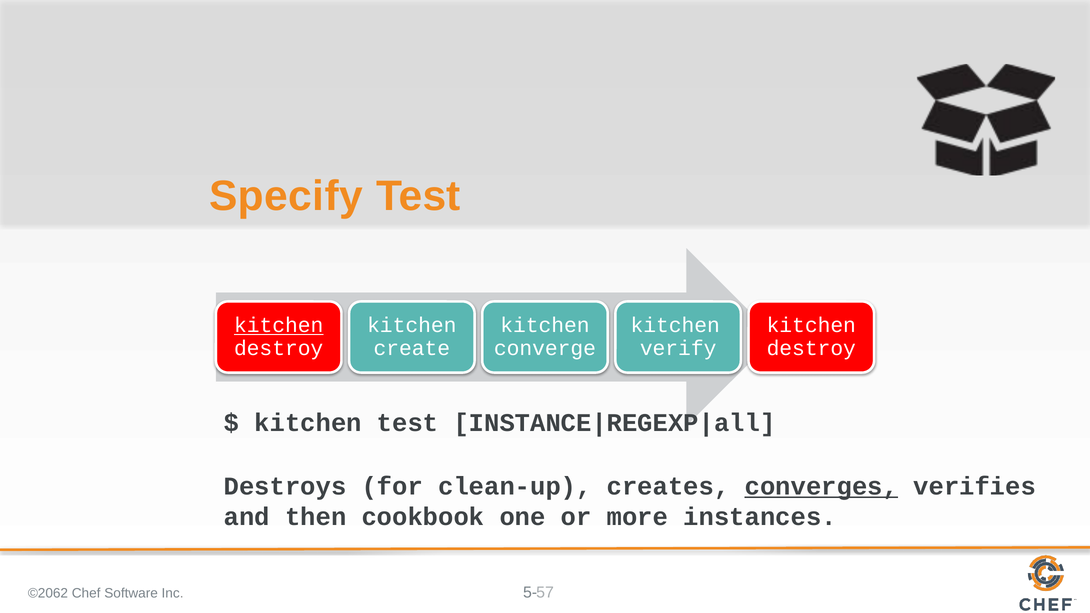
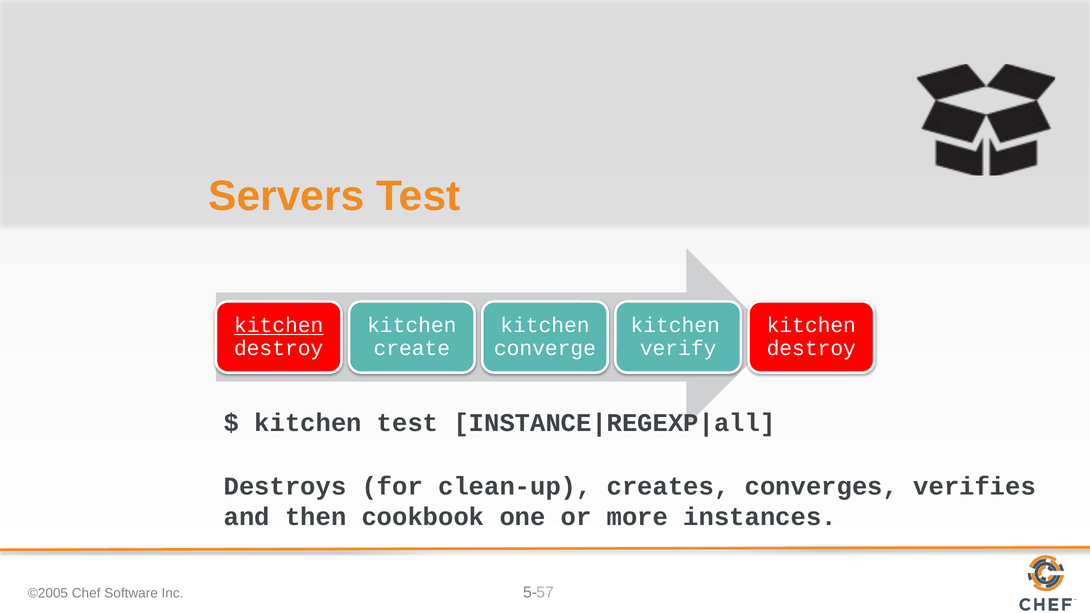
Specify: Specify -> Servers (286, 196)
converges underline: present -> none (821, 486)
©2062: ©2062 -> ©2005 (48, 593)
